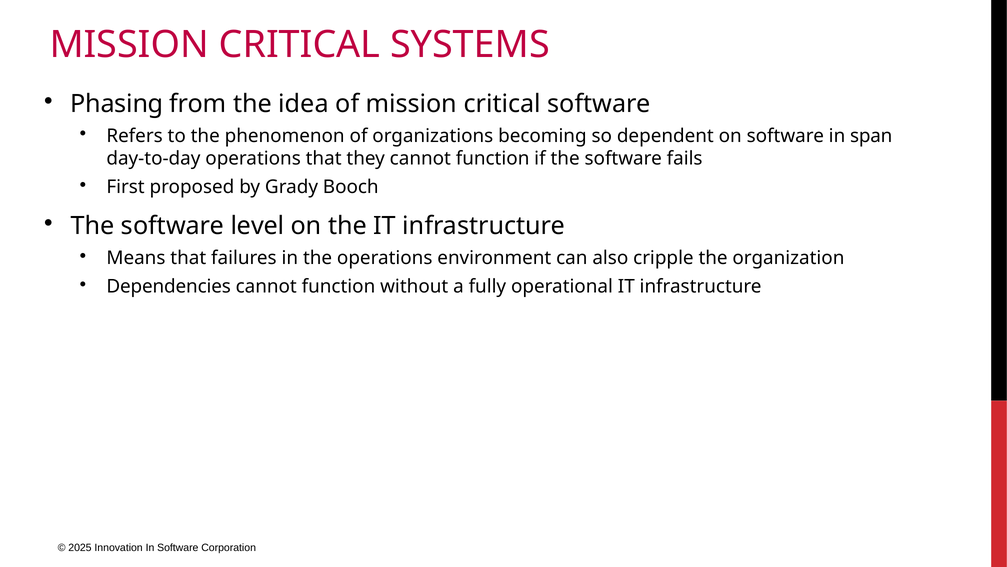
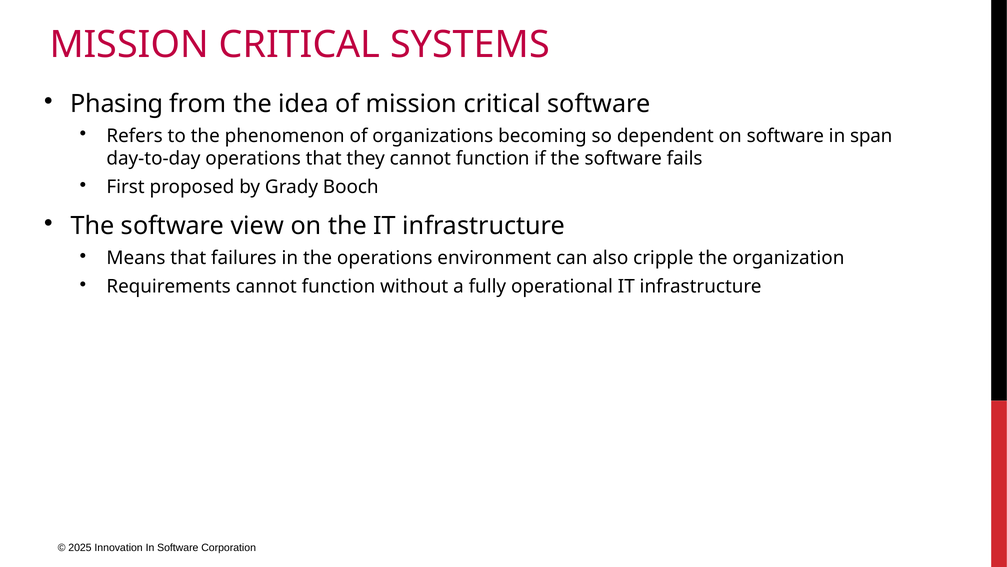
level: level -> view (257, 226)
Dependencies: Dependencies -> Requirements (169, 286)
